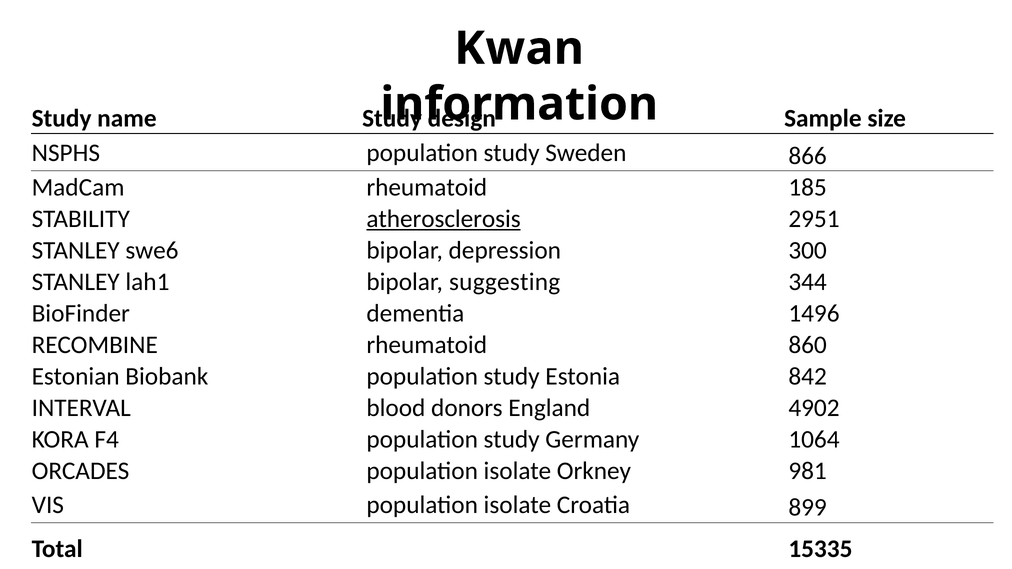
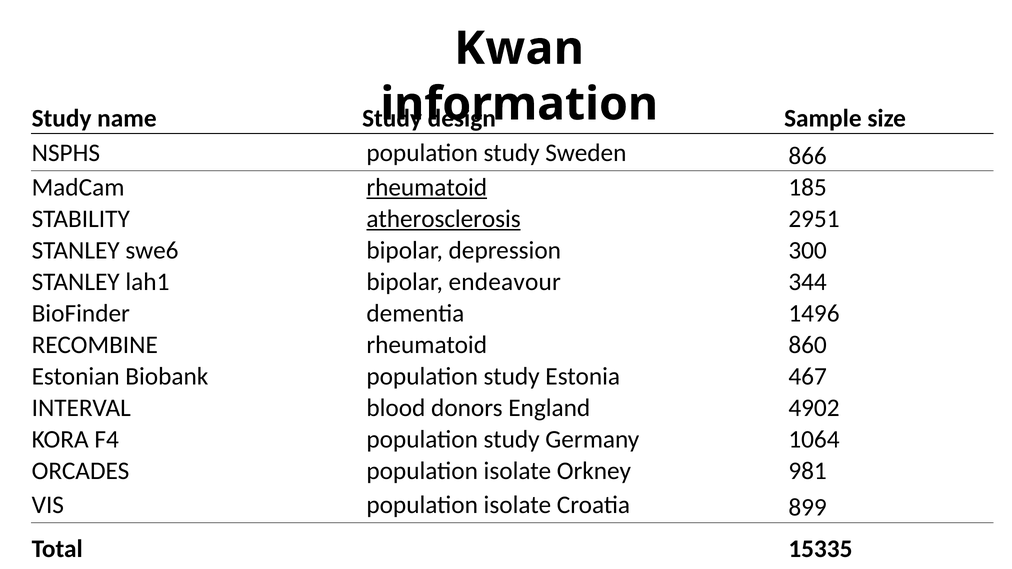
rheumatoid underline: none -> present (427, 187)
suggesting: suggesting -> endeavour (505, 282)
842: 842 -> 467 (808, 376)
